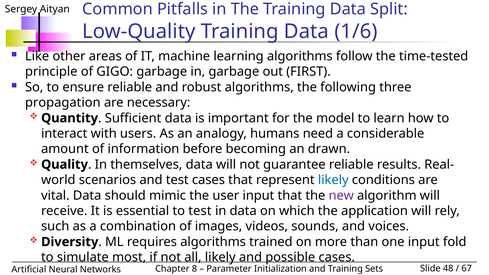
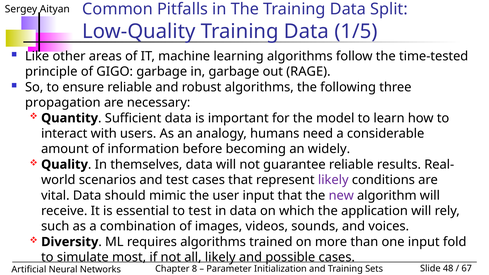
1/6: 1/6 -> 1/5 (356, 31)
FIRST: FIRST -> RAGE (308, 72)
drawn: drawn -> widely (329, 149)
likely colour: blue -> purple (333, 180)
